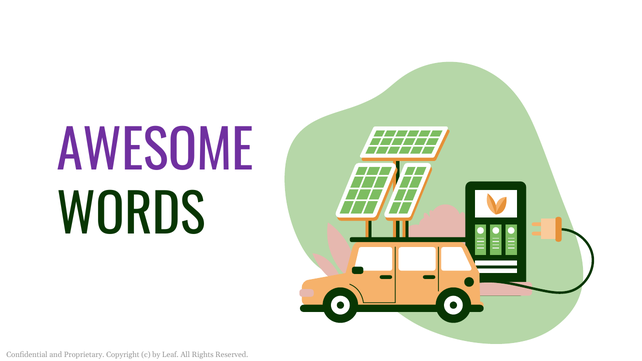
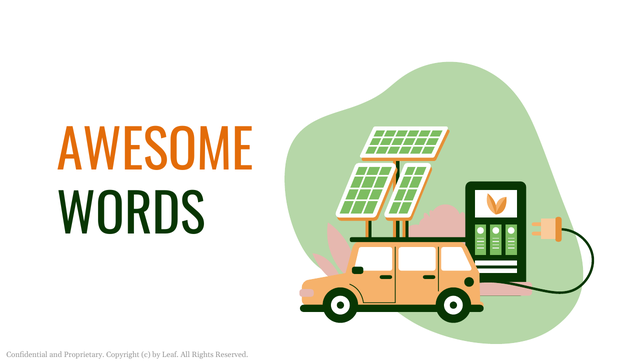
AWESOME colour: purple -> orange (155, 152)
